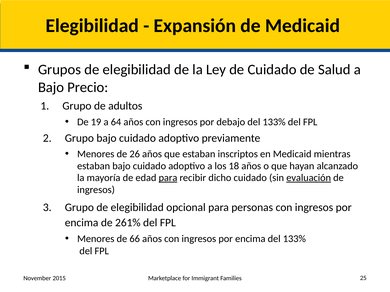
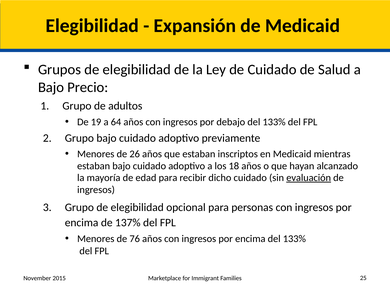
para underline: present -> none (168, 178)
261%: 261% -> 137% (128, 223)
66: 66 -> 76 (135, 239)
